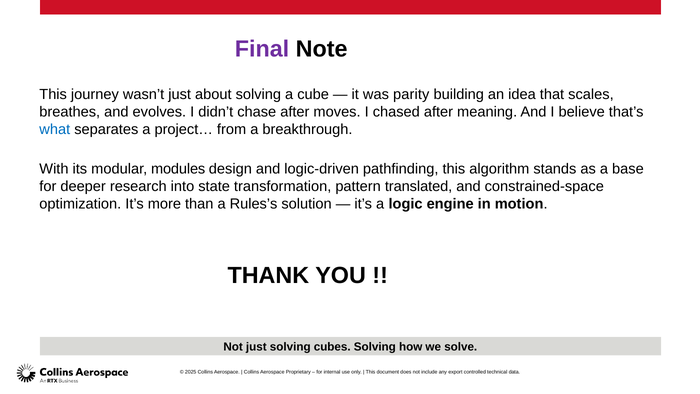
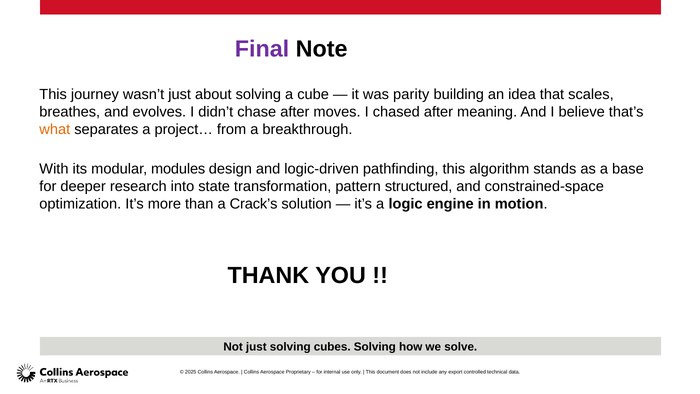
what colour: blue -> orange (55, 130)
translated: translated -> structured (419, 186)
Rules’s: Rules’s -> Crack’s (254, 204)
